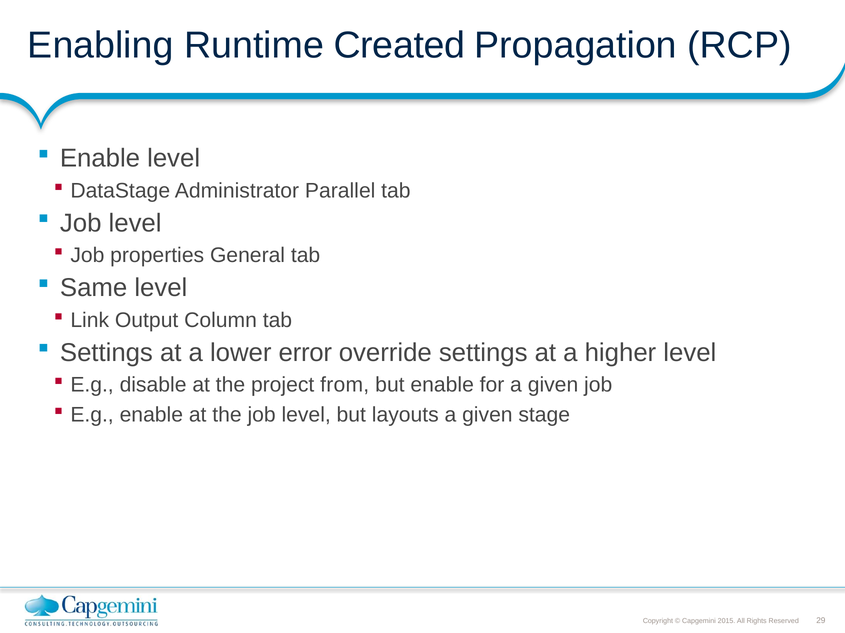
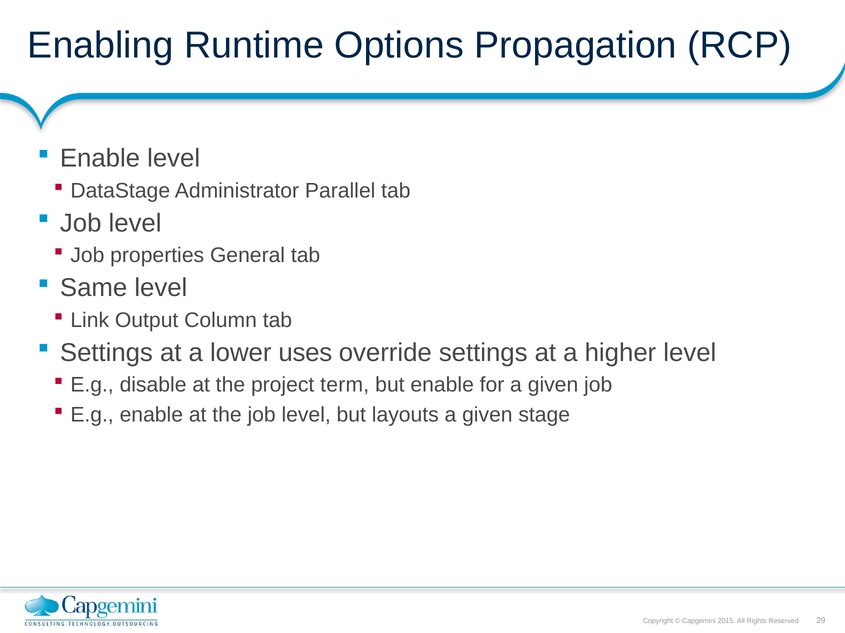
Created: Created -> Options (399, 45)
error: error -> uses (305, 353)
from: from -> term (345, 385)
